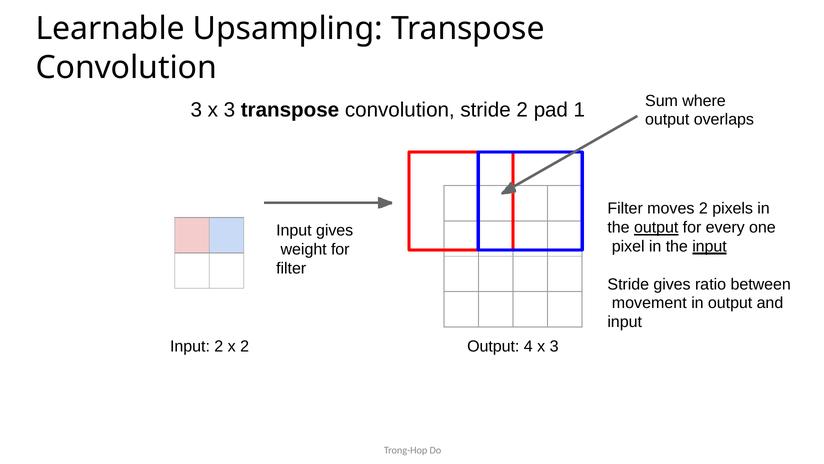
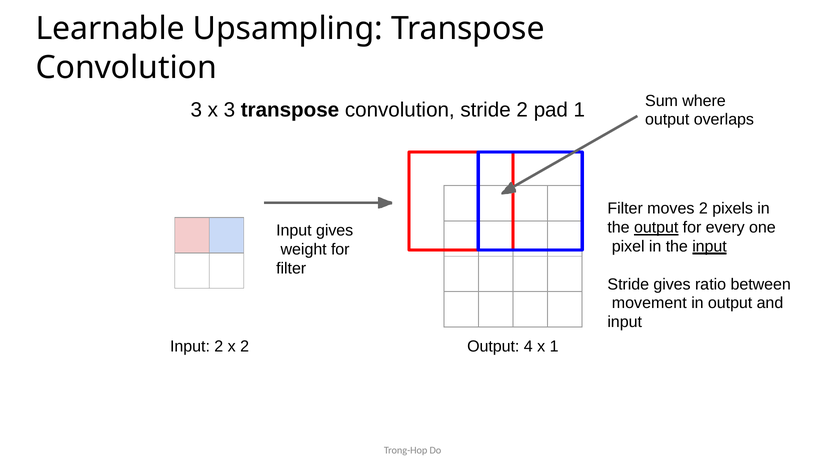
4 x 3: 3 -> 1 (554, 346)
